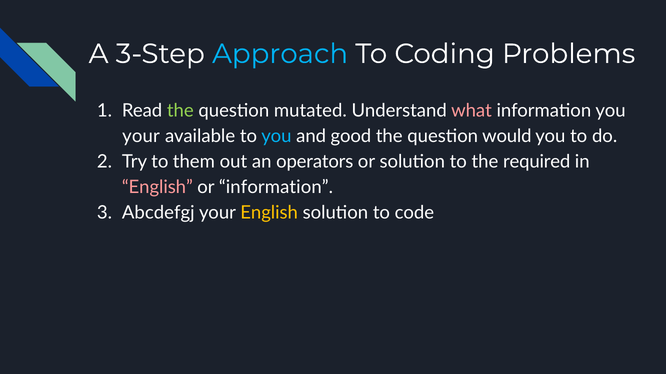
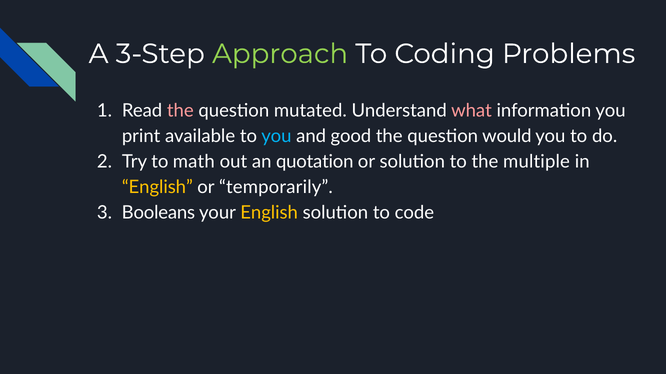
Approach colour: light blue -> light green (280, 54)
the colour: light green -> pink (180, 111)
your: your -> print (141, 136)
them: them -> math (194, 162)
operators: operators -> quotation (315, 162)
required: required -> multiple (536, 162)
English colour: pink -> yellow (157, 187)
or information: information -> temporarily (276, 187)
Abcdefgj: Abcdefgj -> Booleans (158, 213)
